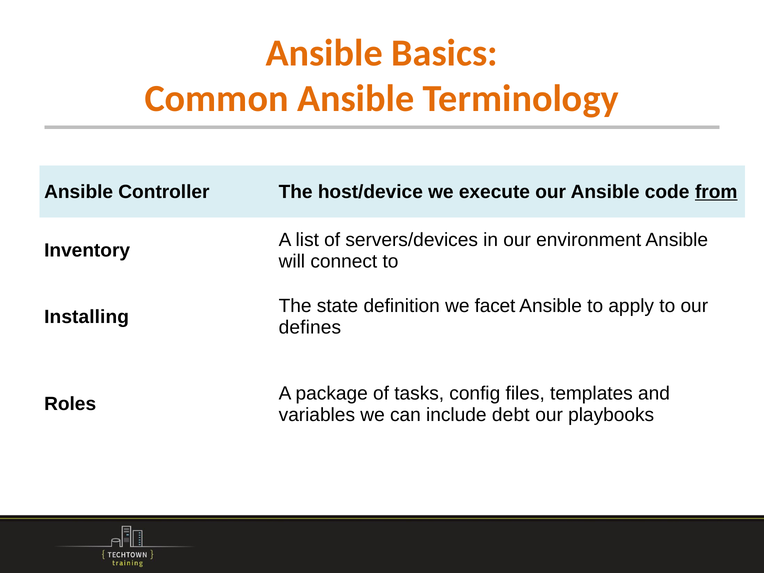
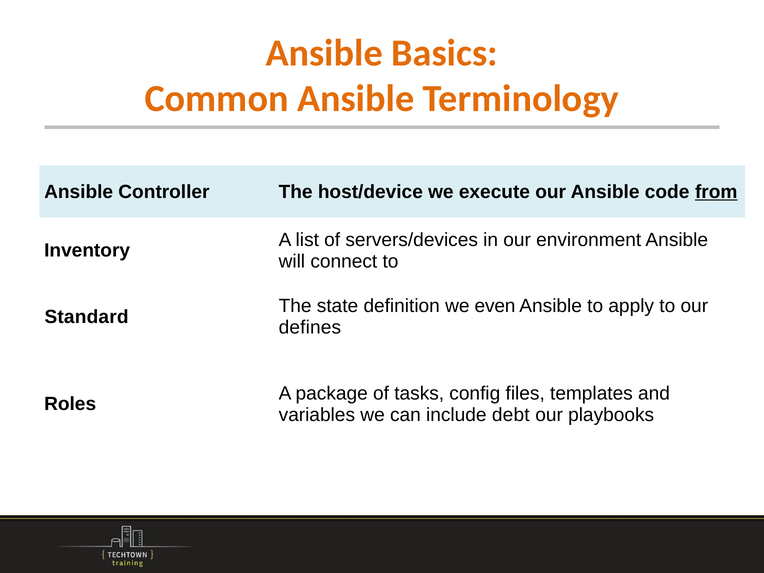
facet: facet -> even (495, 306)
Installing: Installing -> Standard (87, 317)
